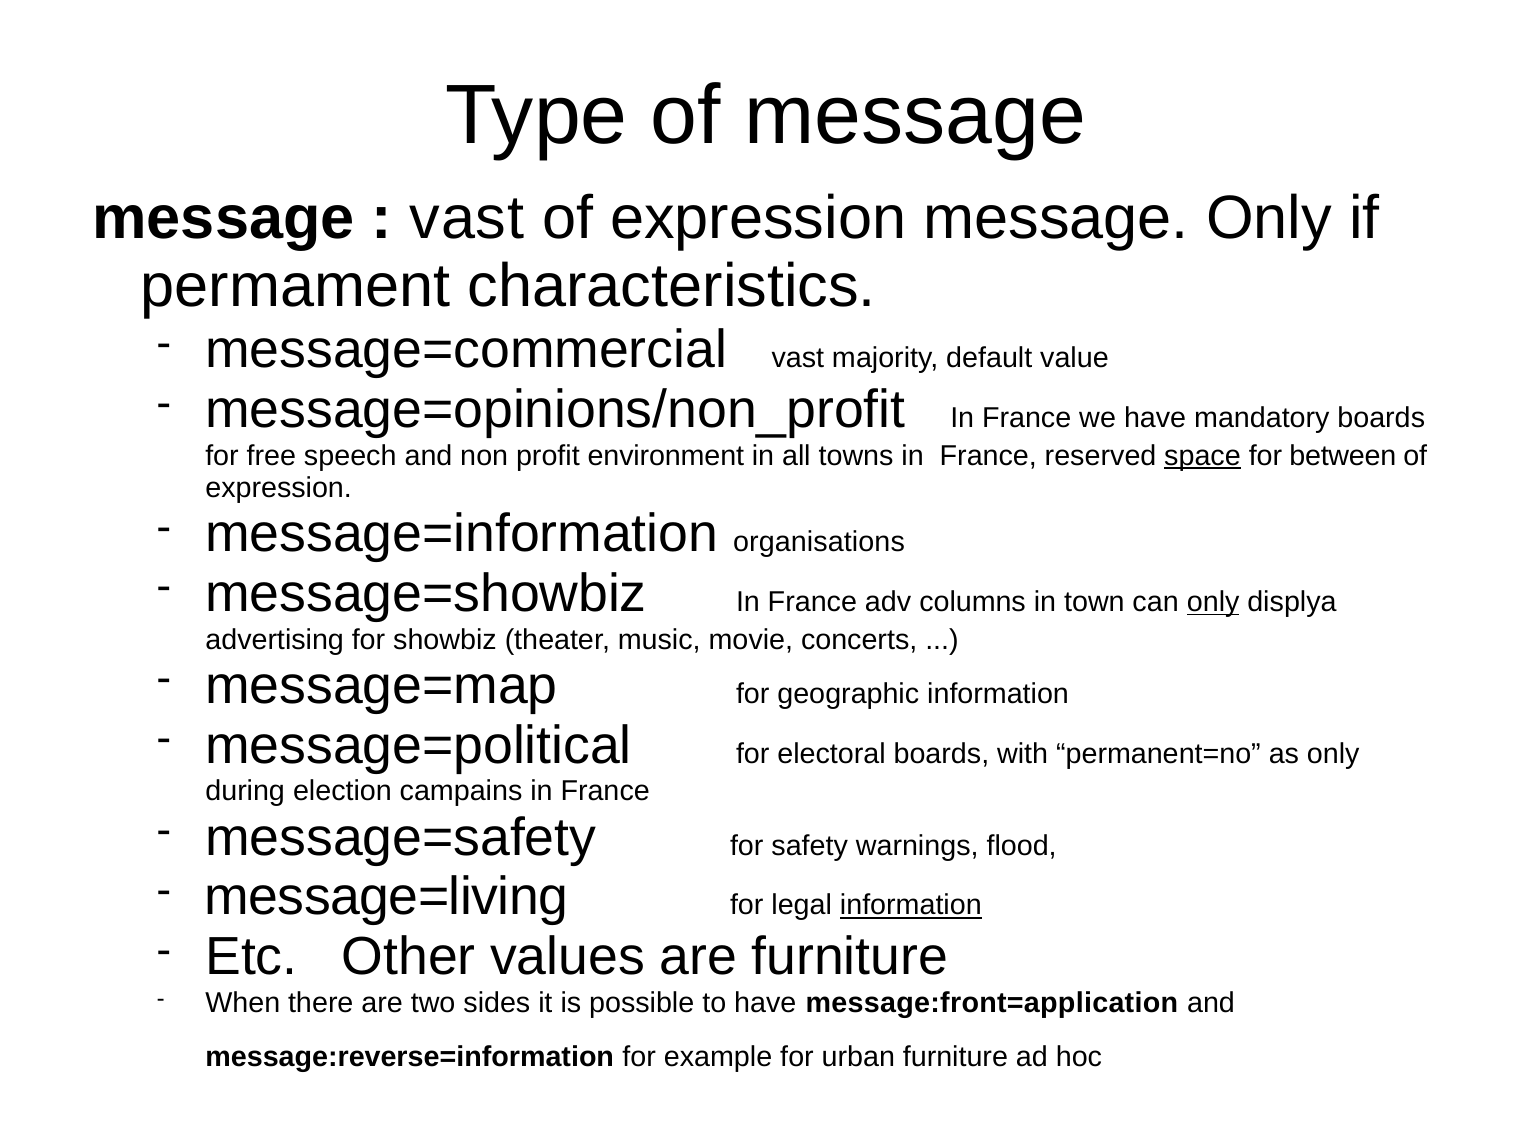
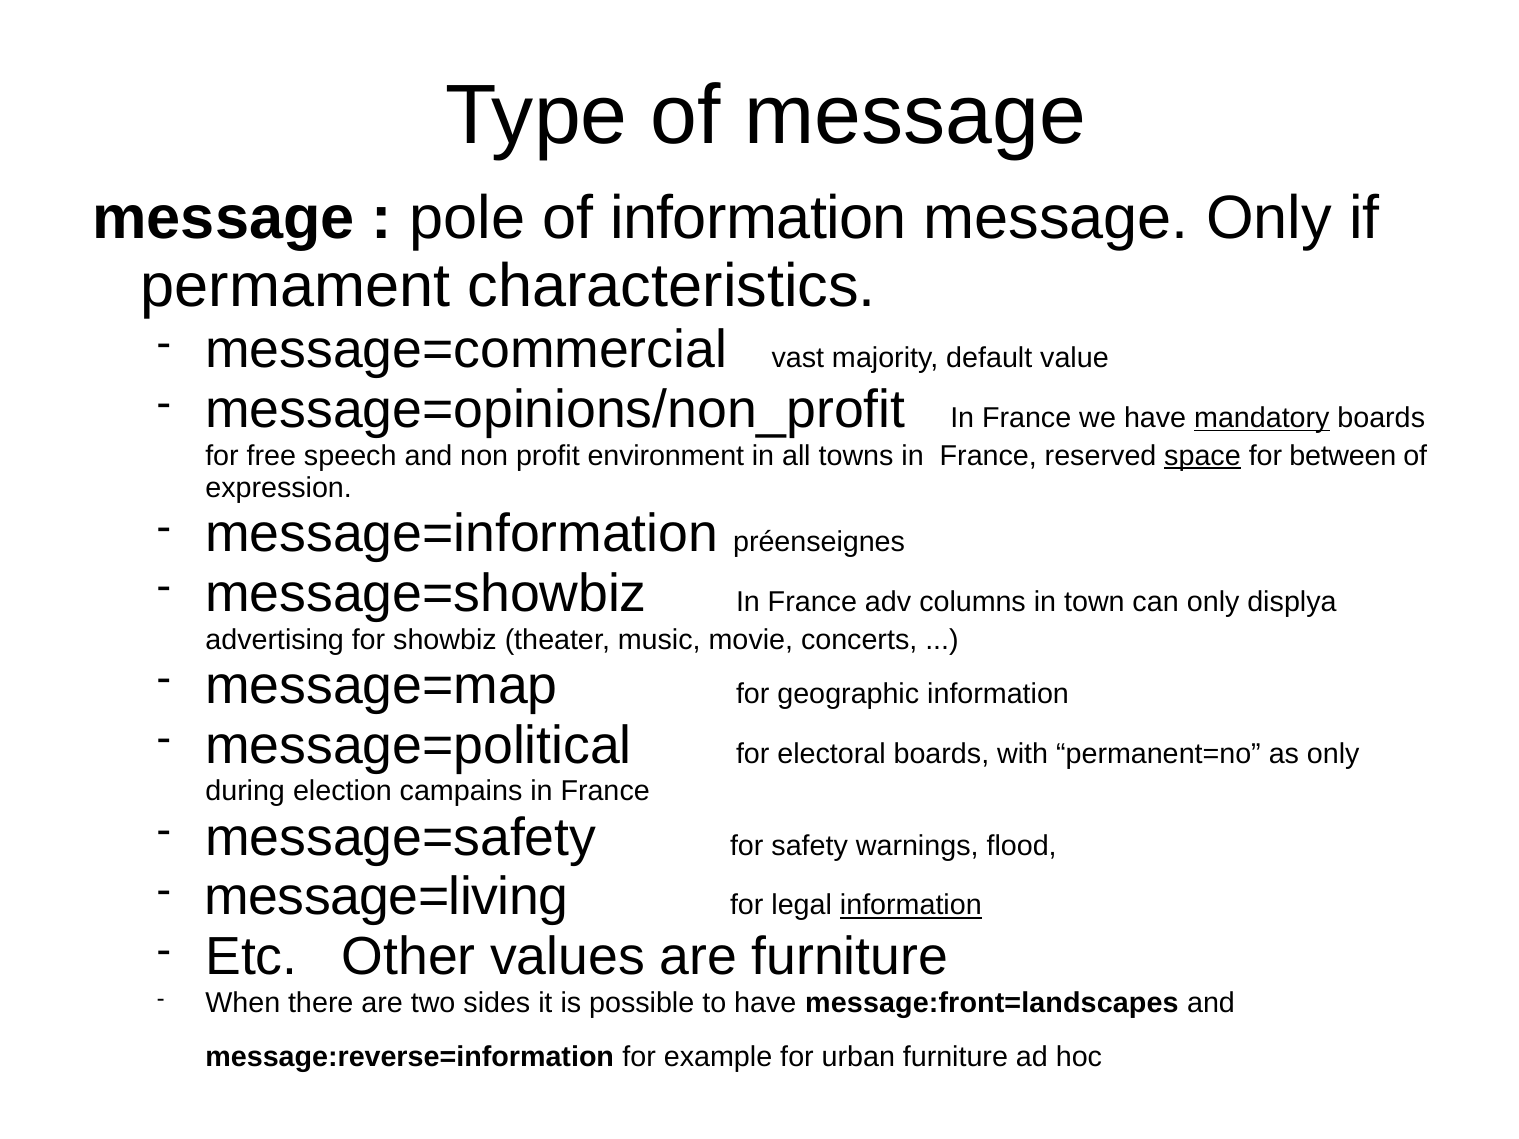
vast: vast -> pole (467, 218)
expression: expression -> information (758, 218)
mandatory underline: none -> present (1262, 418)
organisations: organisations -> préenseignes (819, 542)
only underline: present -> none (1213, 602)
message:front=application: message:front=application -> message:front=landscapes (992, 1003)
